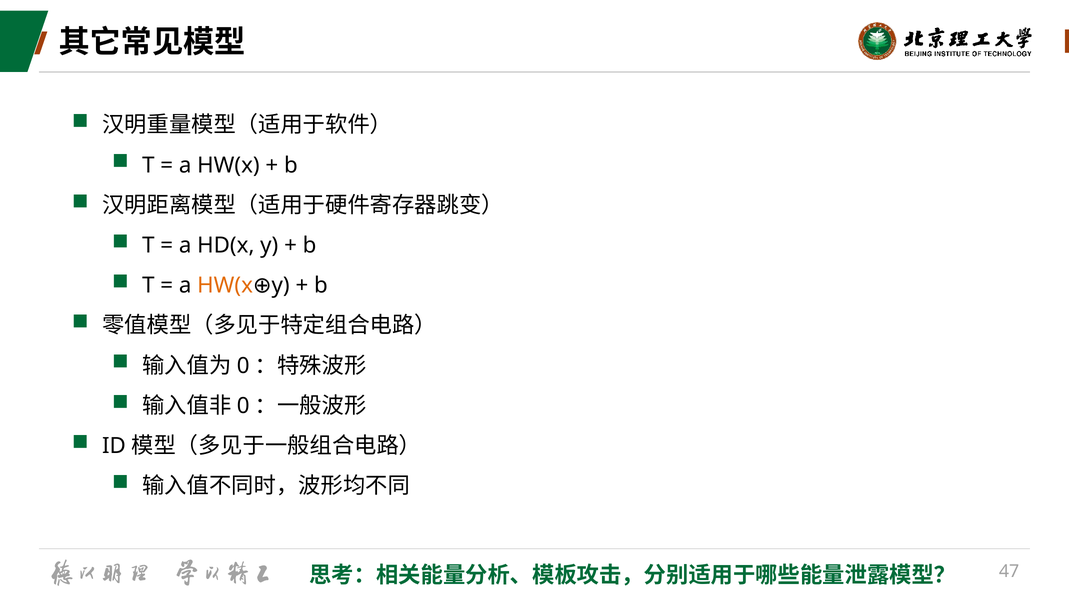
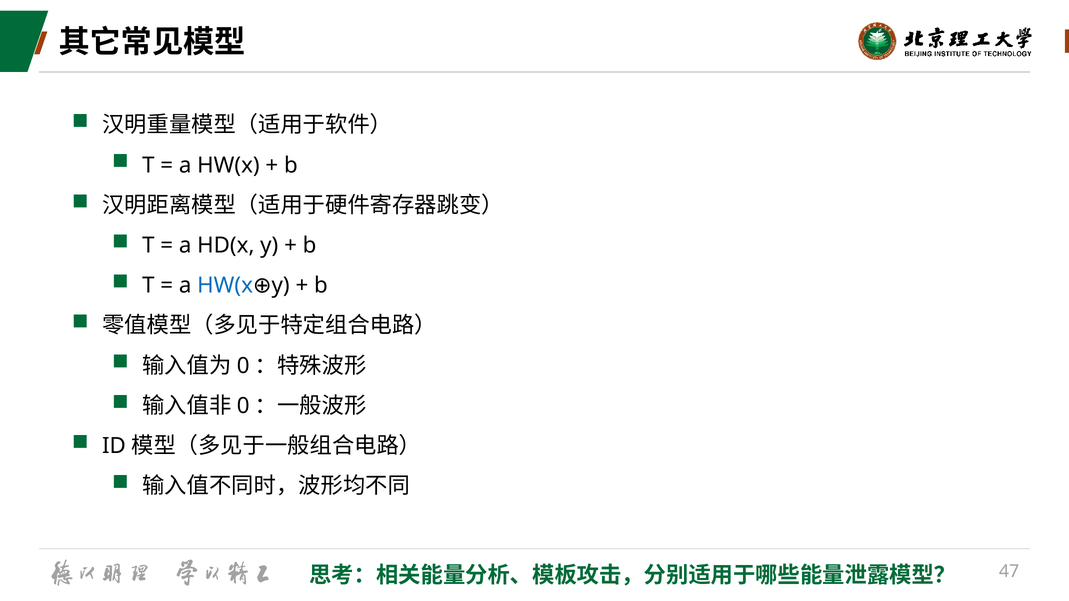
HW(x colour: orange -> blue (225, 286)
